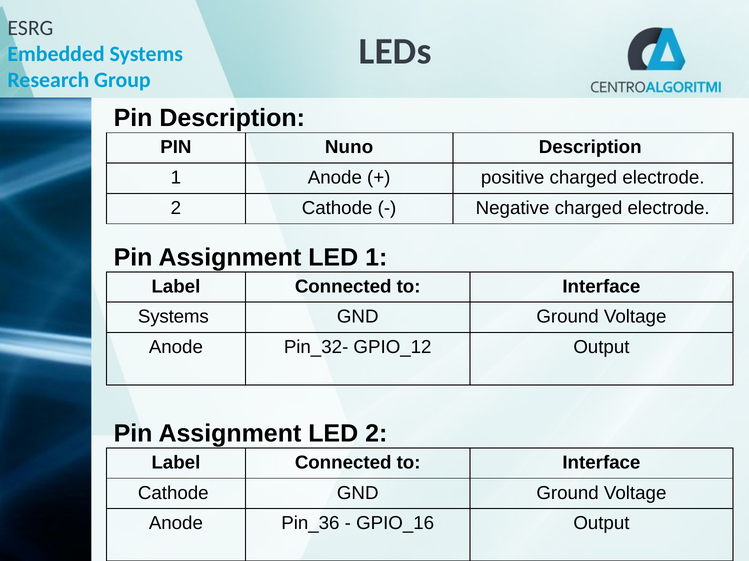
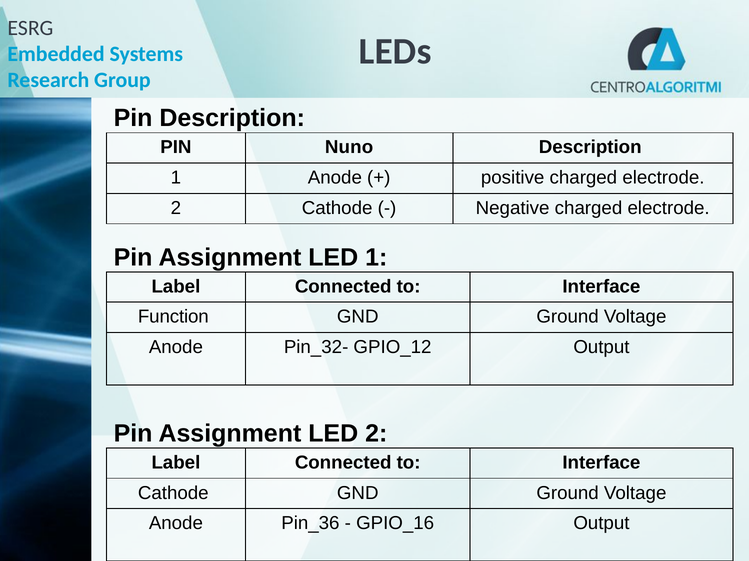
Systems: Systems -> Function (173, 317)
